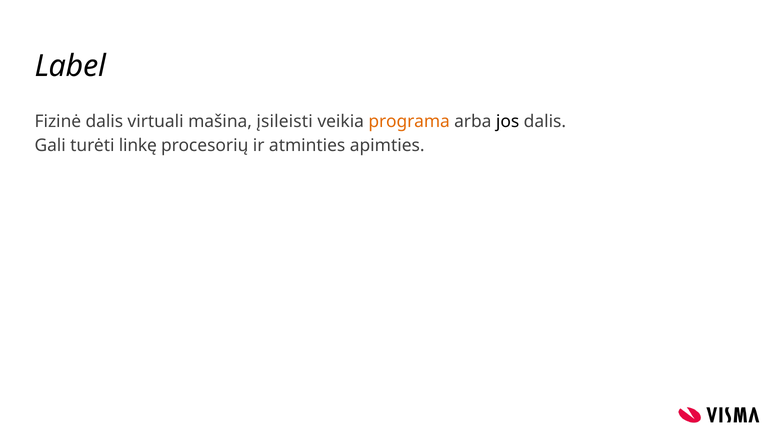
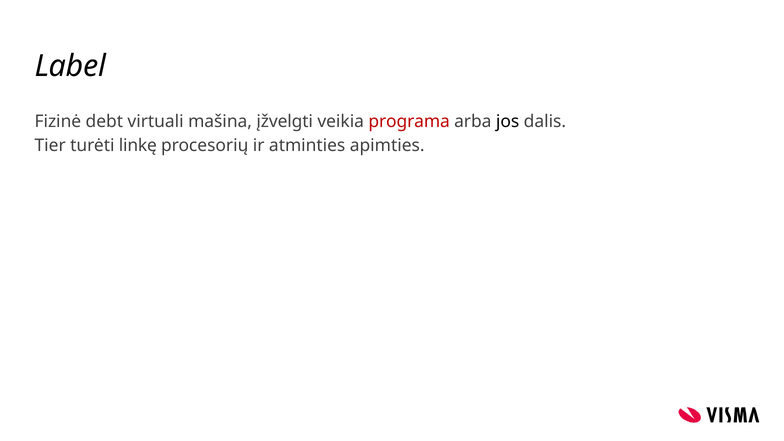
Fizinė dalis: dalis -> debt (104, 121)
įsileisti: įsileisti -> įžvelgti (285, 121)
programa colour: orange -> red (409, 121)
Gali: Gali -> Tier (50, 145)
